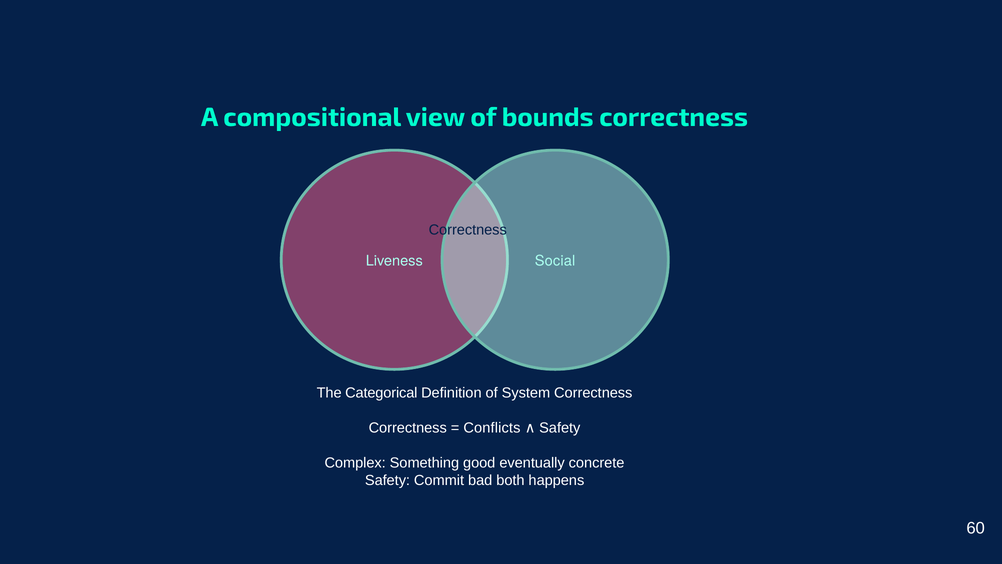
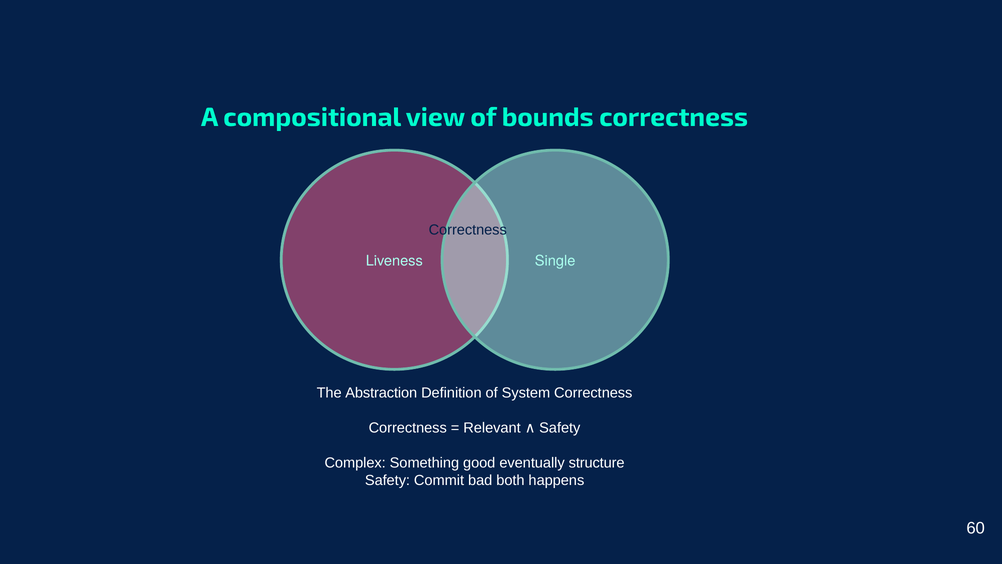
Social: Social -> Single (555, 261)
Categorical: Categorical -> Abstraction (381, 393)
Conflicts: Conflicts -> Relevant (492, 428)
concrete: concrete -> structure (597, 463)
